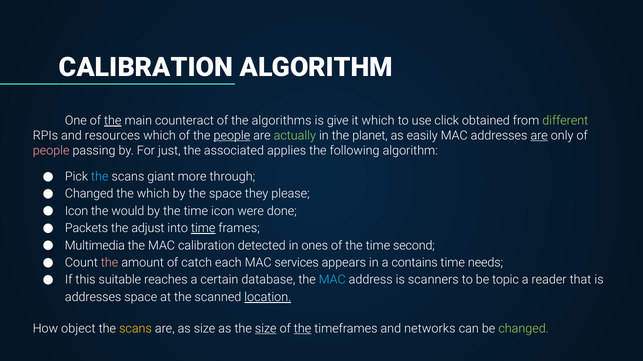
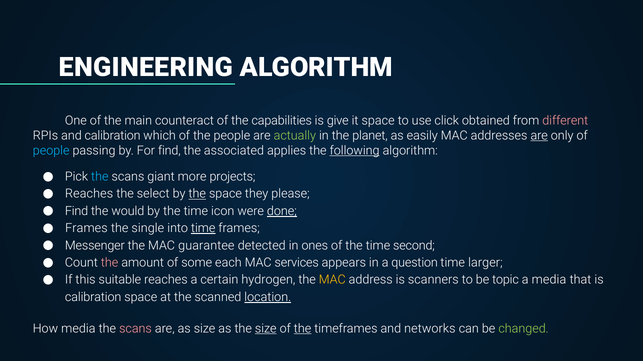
CALIBRATION: CALIBRATION -> ENGINEERING (146, 67)
the underline: present -> none (113, 121)
algorithms: algorithms -> capabilities (282, 121)
it which: which -> space (378, 121)
different colour: light green -> pink (565, 121)
and resources: resources -> calibration (113, 136)
people underline: present -> none (232, 136)
people colour: pink -> light blue (51, 151)
For just: just -> find (169, 151)
following underline: none -> present (355, 151)
through: through -> projects (232, 177)
Changed: Changed -> Reaches (89, 194)
the which: which -> select (153, 194)
the underline: none -> present (197, 194)
Icon: Icon -> Find (77, 211)
done underline: none -> present (282, 211)
Packets: Packets -> Frames (86, 229)
adjust: adjust -> single (148, 229)
Multimedia: Multimedia -> Messenger (95, 246)
MAC calibration: calibration -> guarantee (206, 246)
catch: catch -> some (197, 263)
contains: contains -> question (415, 263)
needs: needs -> larger (485, 263)
database: database -> hydrogen (268, 280)
MAC colour: light blue -> yellow (332, 280)
a reader: reader -> media (549, 280)
addresses: addresses -> calibration (93, 298)
How object: object -> media (78, 329)
scans colour: yellow -> pink (135, 329)
